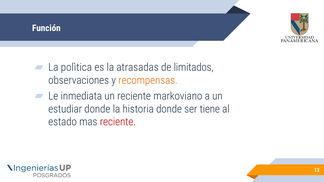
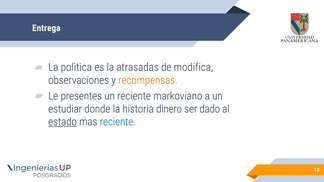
Función: Función -> Entrega (46, 28)
limitados: limitados -> modifica (193, 68)
inmediata: inmediata -> presentes (81, 96)
historia donde: donde -> dinero (169, 109)
tiene: tiene -> dado (210, 109)
estado underline: none -> present (63, 122)
reciente colour: red -> blue (118, 122)
